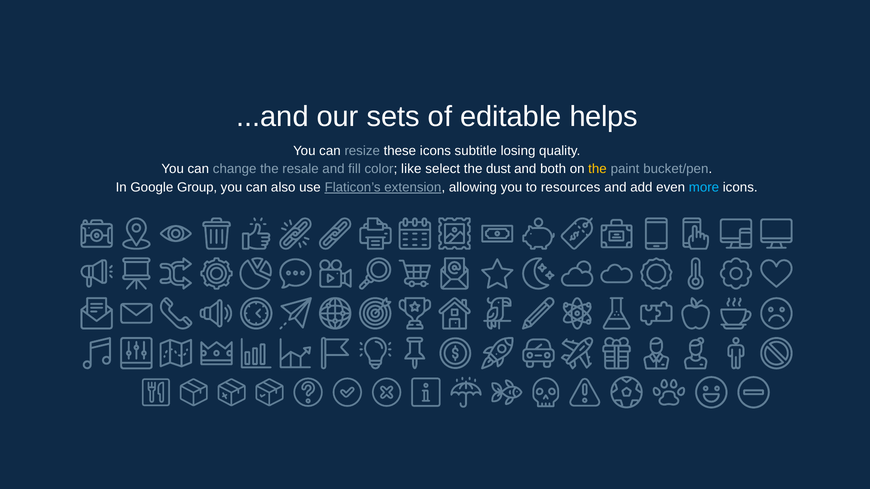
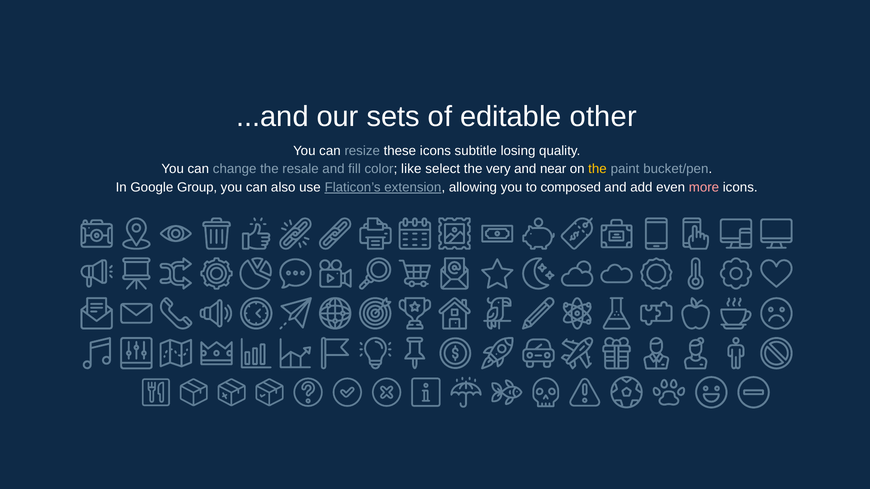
helps: helps -> other (603, 117)
dust: dust -> very (498, 169)
both: both -> near (553, 169)
resources: resources -> composed (571, 187)
more colour: light blue -> pink (704, 187)
